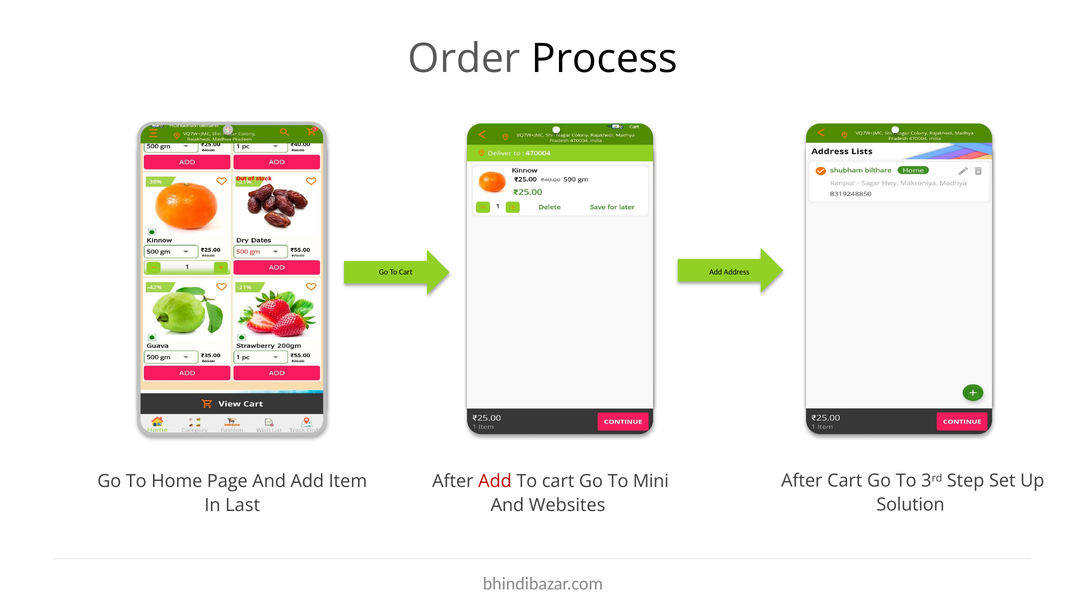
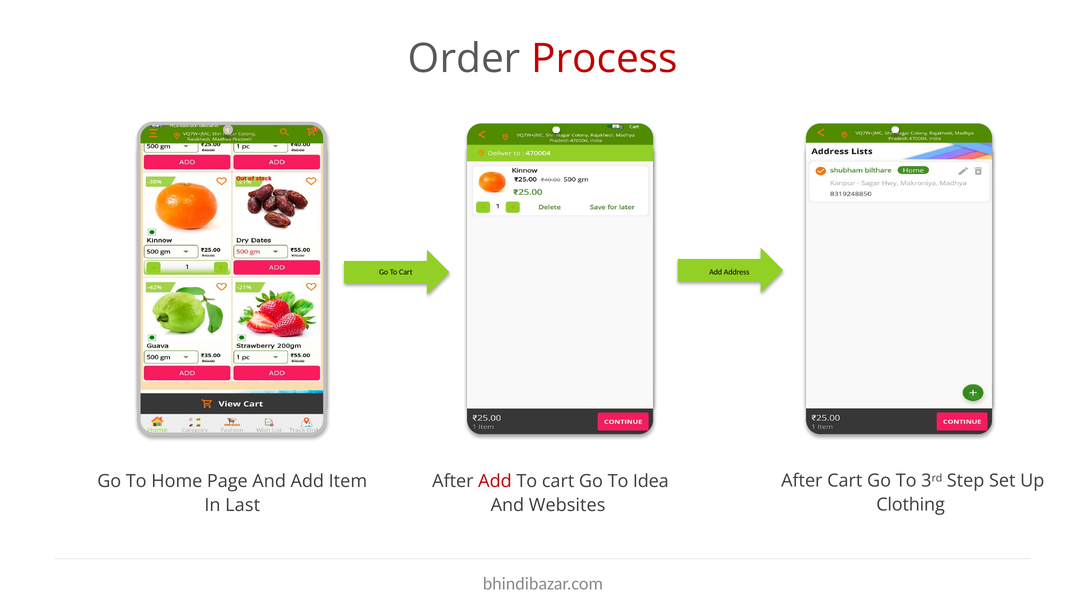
Process colour: black -> red (604, 59)
Mini: Mini -> Idea (651, 482)
Solution: Solution -> Clothing (911, 505)
